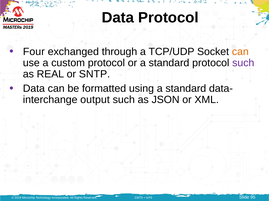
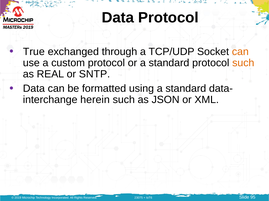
Four: Four -> True (34, 52)
such colour: purple -> orange (243, 63)
output: output -> herein (95, 100)
